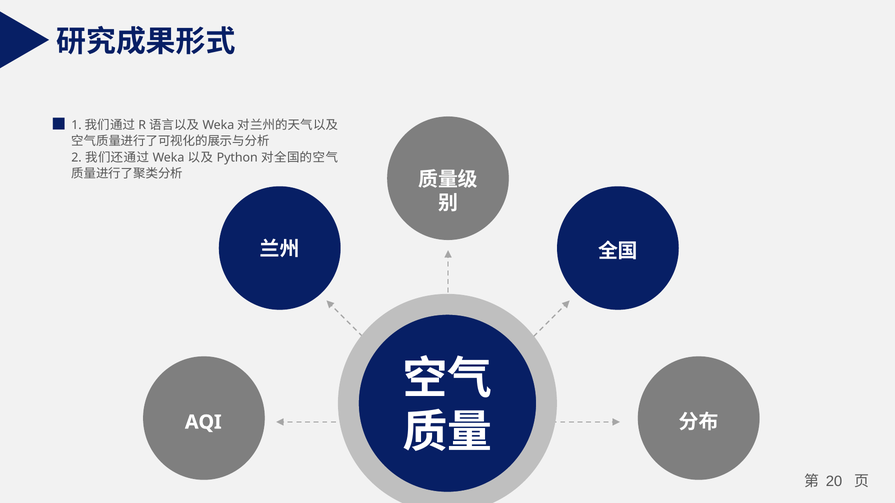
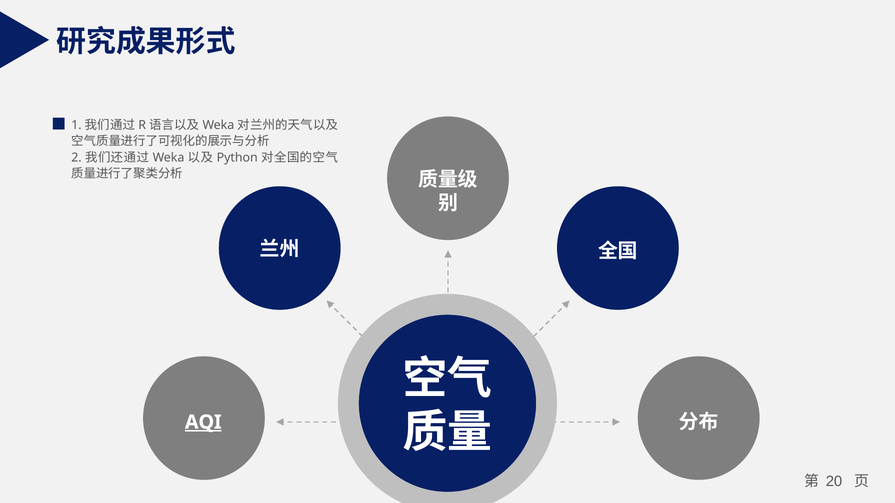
AQI underline: none -> present (203, 423)
